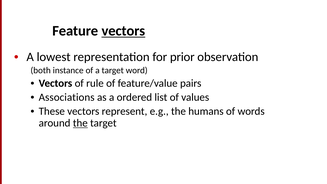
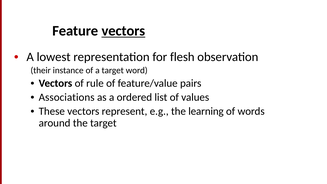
prior: prior -> flesh (182, 57)
both: both -> their (41, 70)
humans: humans -> learning (206, 111)
the underline: present -> none (80, 123)
